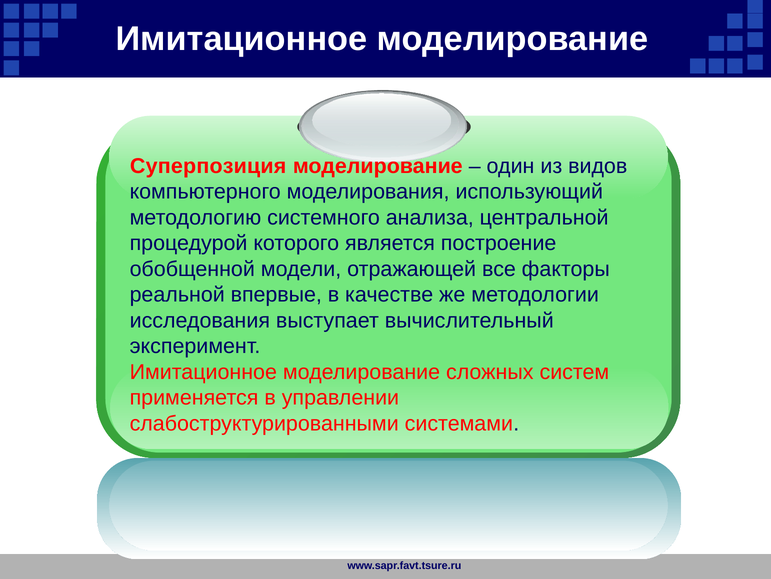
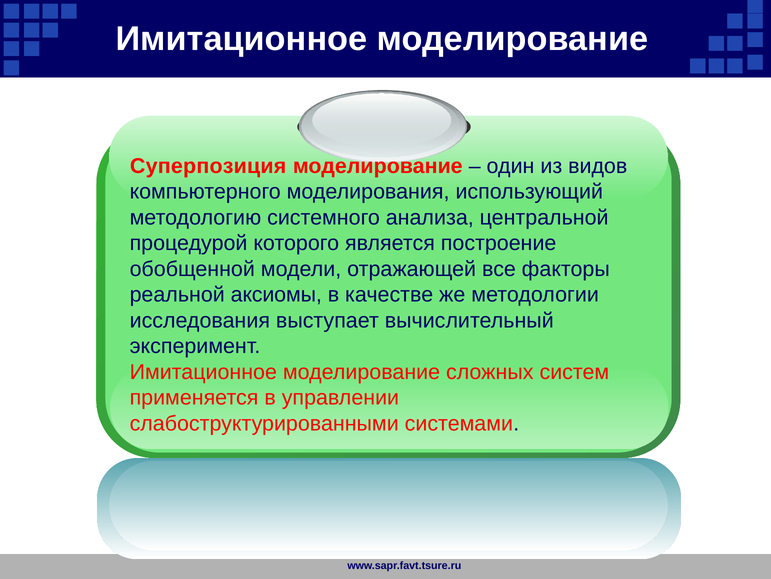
впервые: впервые -> аксиомы (276, 294)
